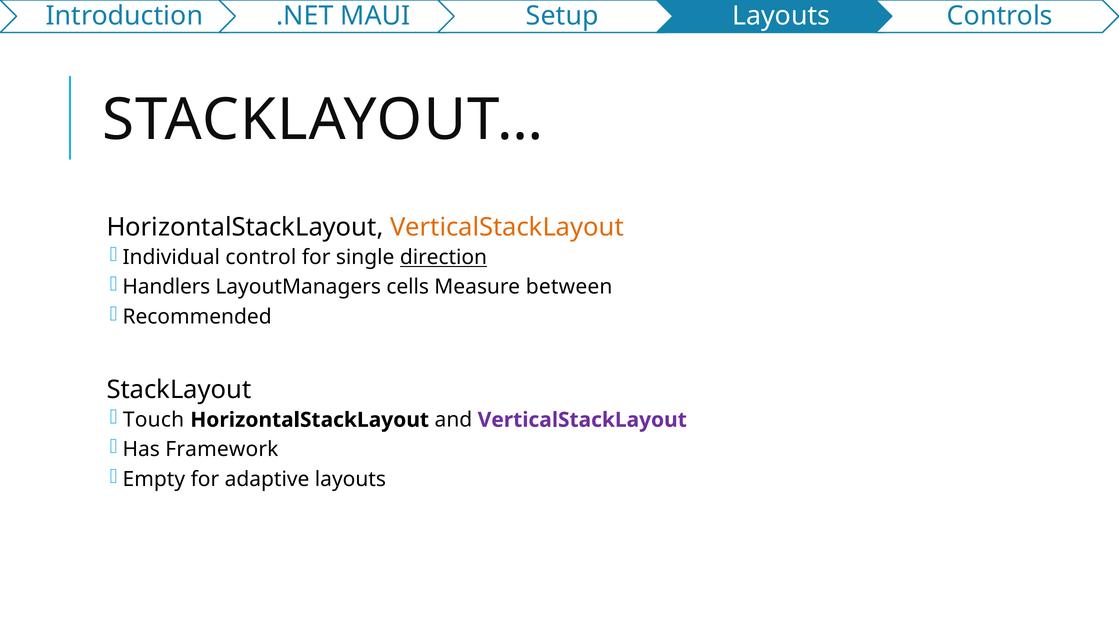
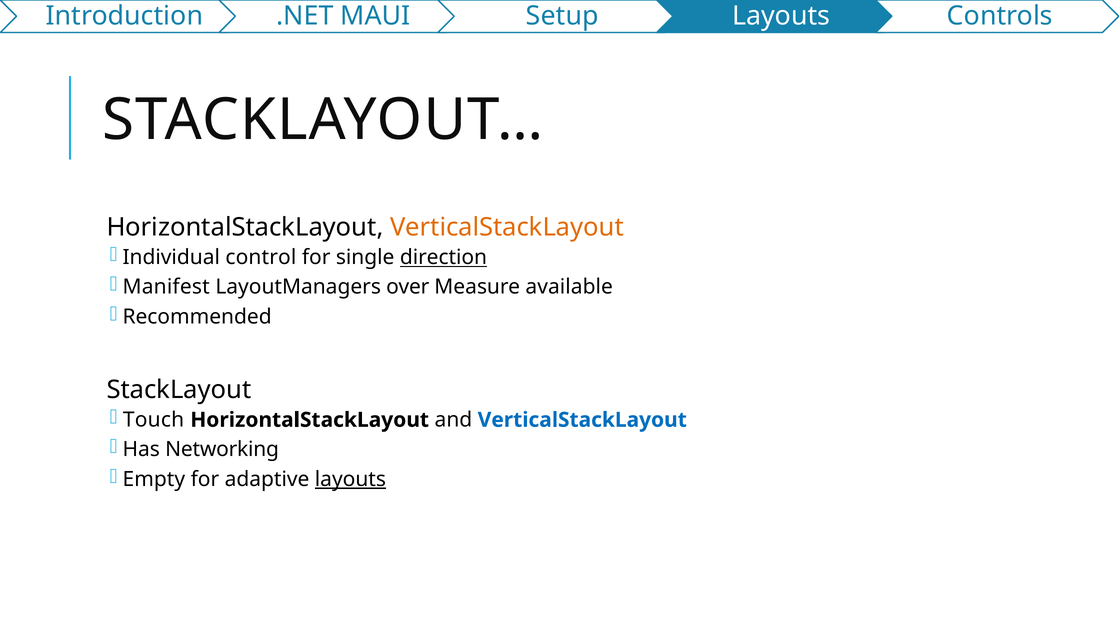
Handlers: Handlers -> Manifest (166, 287)
cells: cells -> over (408, 287)
between: between -> available (569, 287)
VerticalStackLayout colour: purple -> blue (582, 420)
Framework: Framework -> Networking (222, 450)
layouts underline: none -> present (350, 480)
